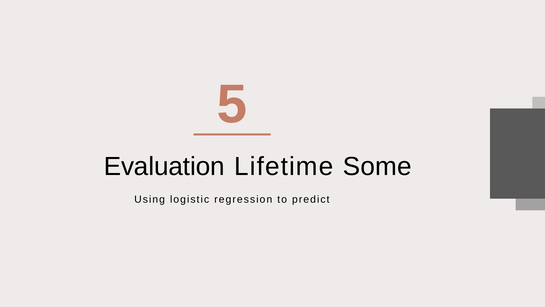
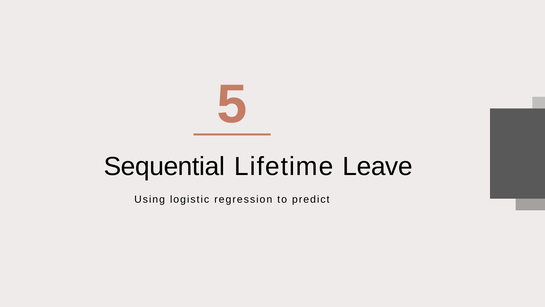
Evaluation: Evaluation -> Sequential (164, 166)
Some: Some -> Leave (378, 166)
